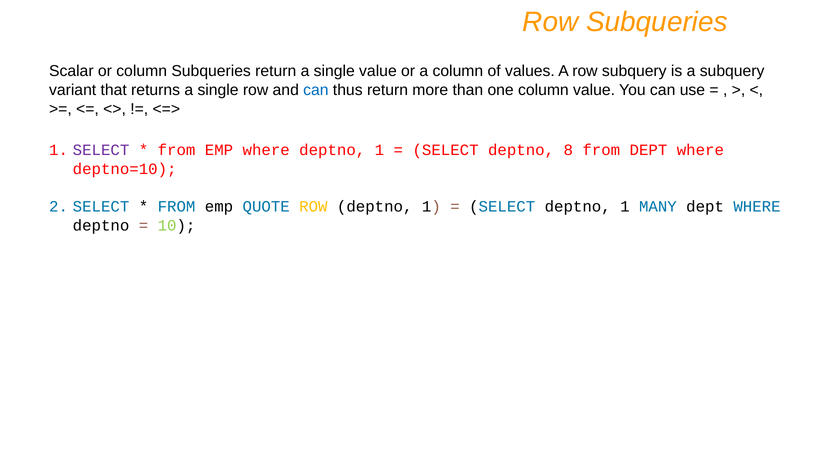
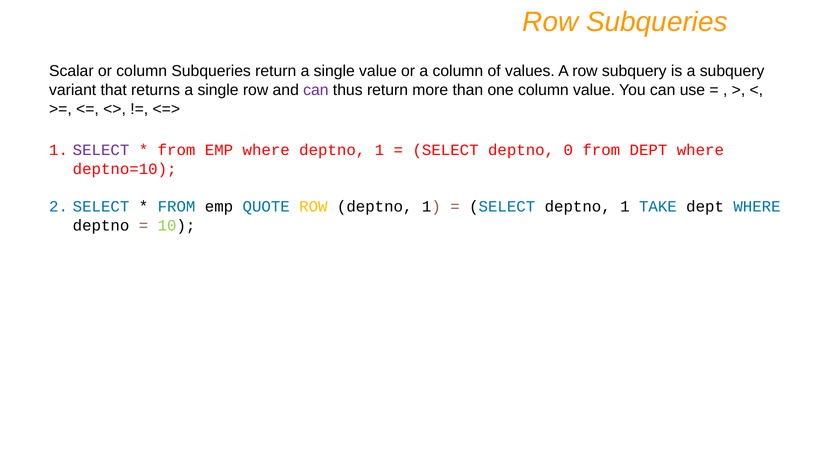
can colour: blue -> purple (316, 90)
8: 8 -> 0 (568, 150)
MANY: MANY -> TAKE (658, 207)
